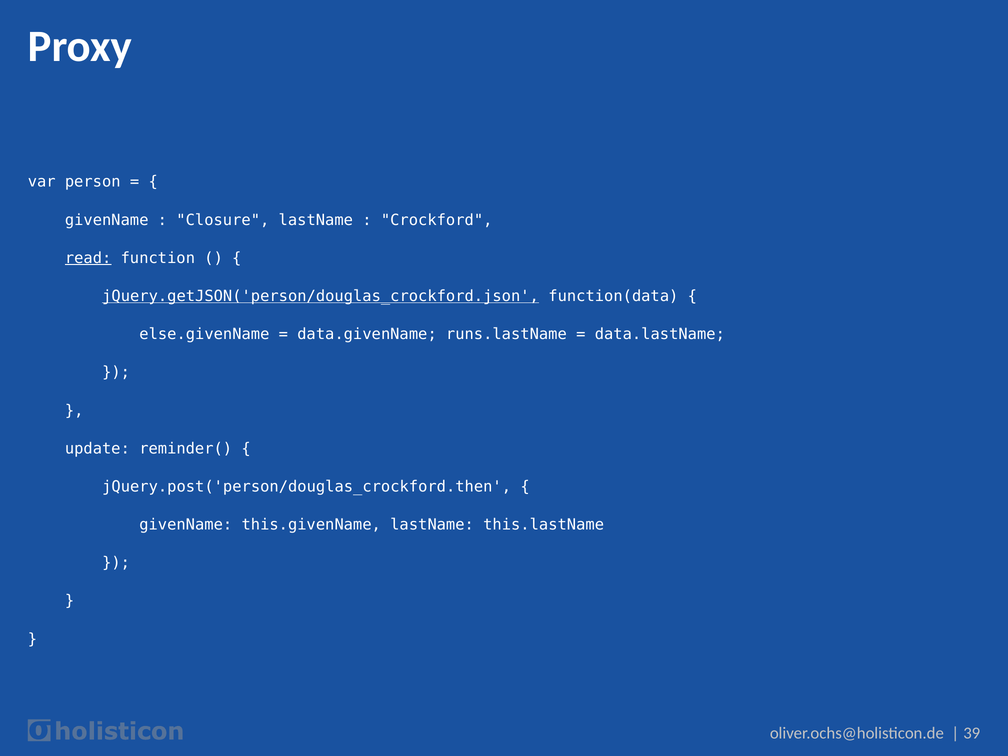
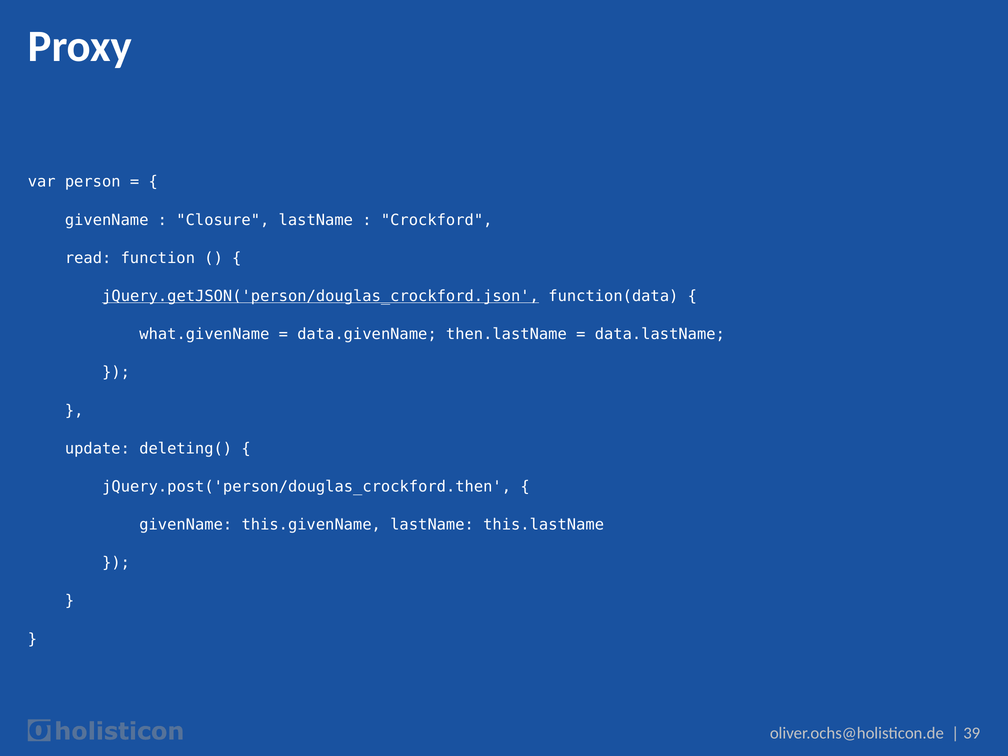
read underline: present -> none (88, 258)
else.givenName: else.givenName -> what.givenName (204, 334)
runs.lastName: runs.lastName -> then.lastName (506, 334)
reminder(: reminder( -> deleting( (186, 449)
